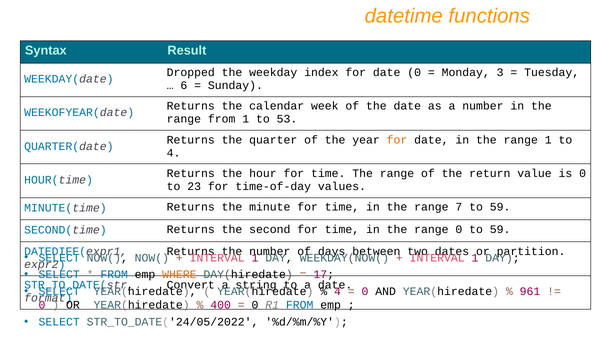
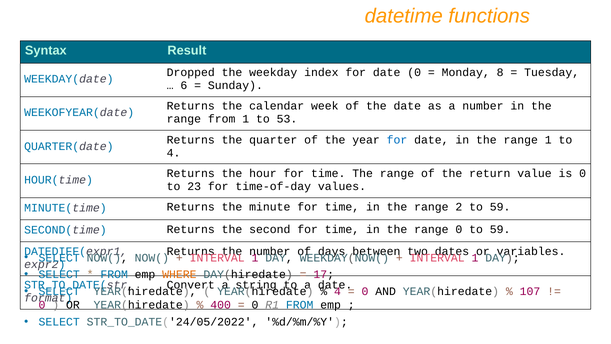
3: 3 -> 8 (500, 72)
for colour: orange -> blue (397, 140)
7: 7 -> 2 (459, 207)
partition: partition -> variables (531, 251)
961: 961 -> 107 (530, 291)
